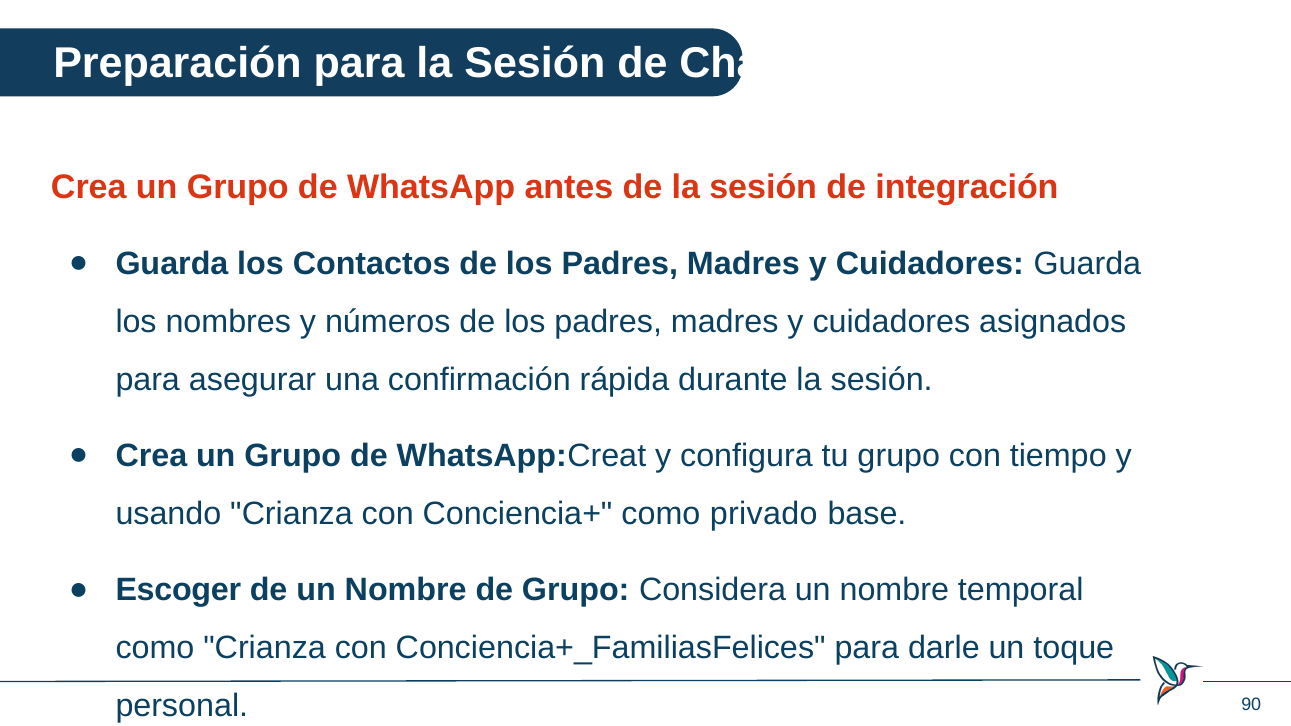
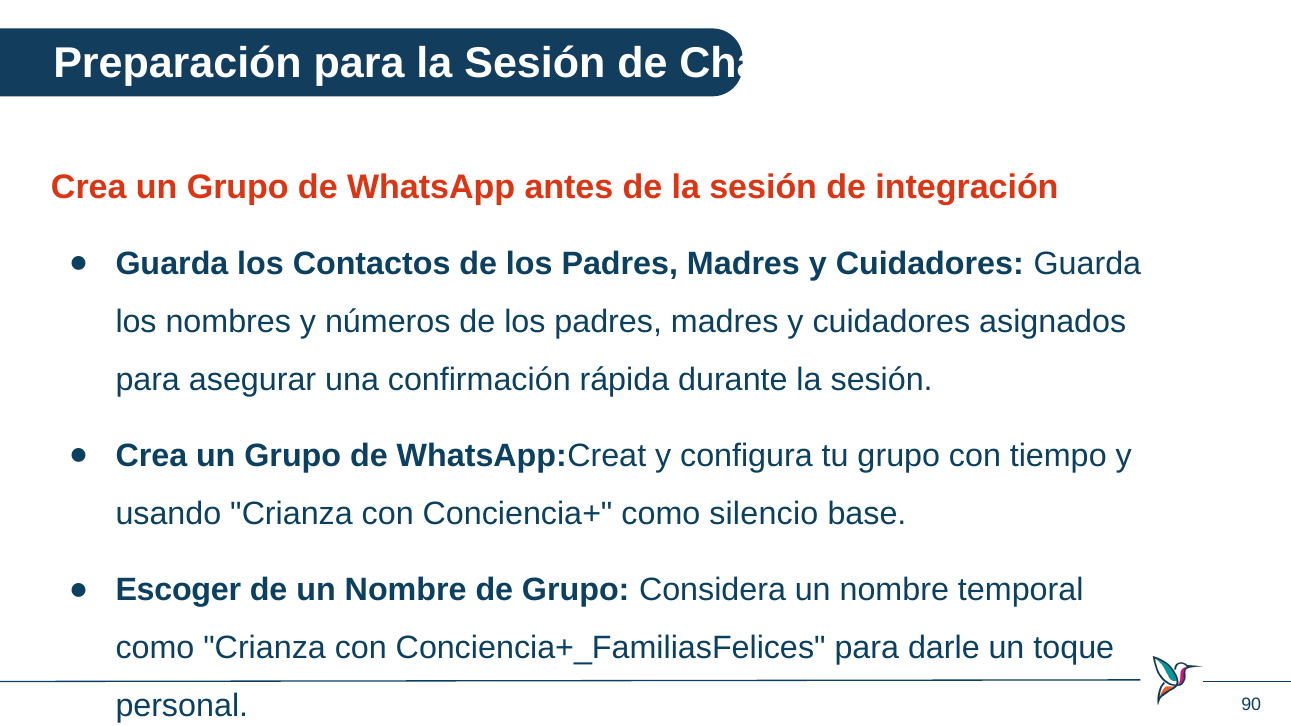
privado: privado -> silencio (764, 514)
